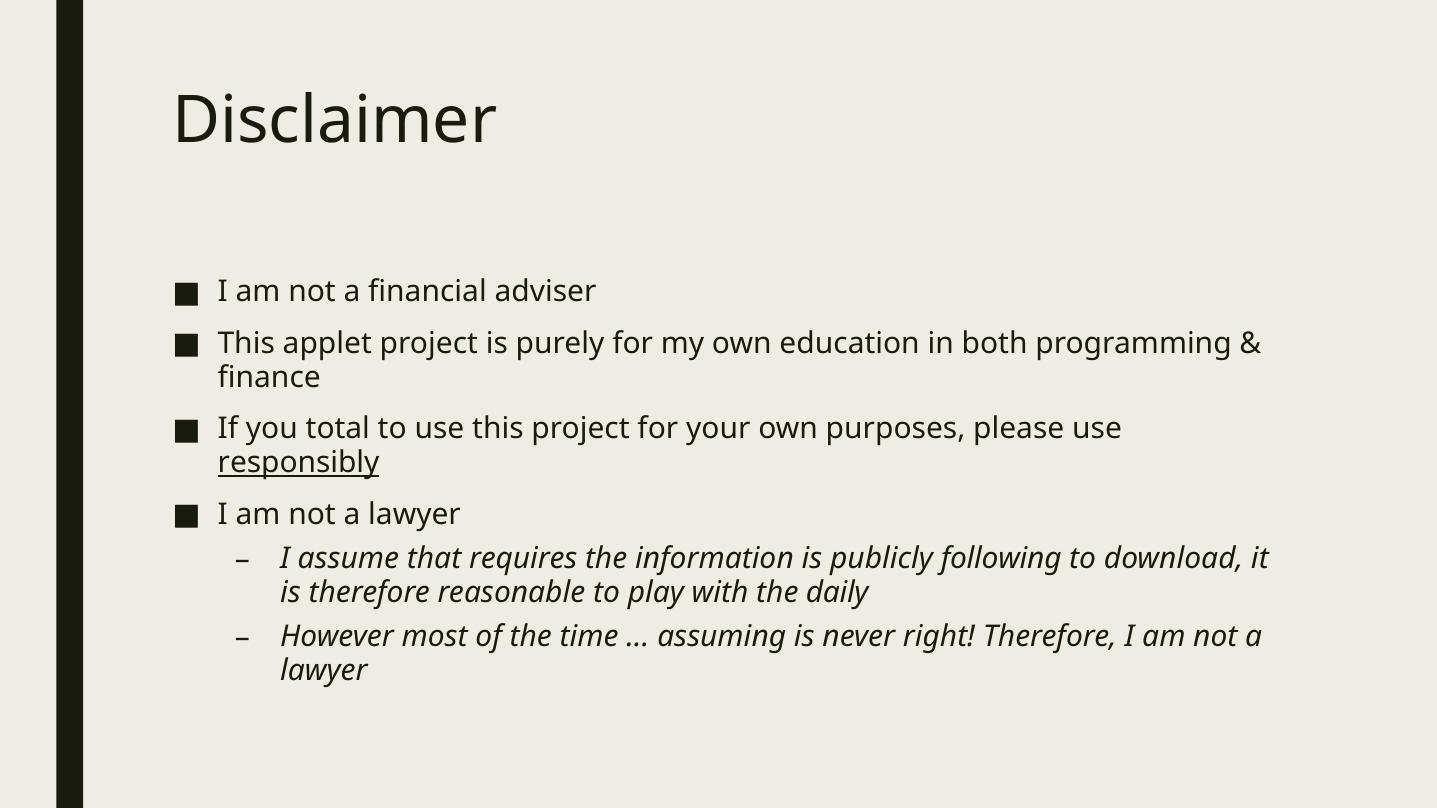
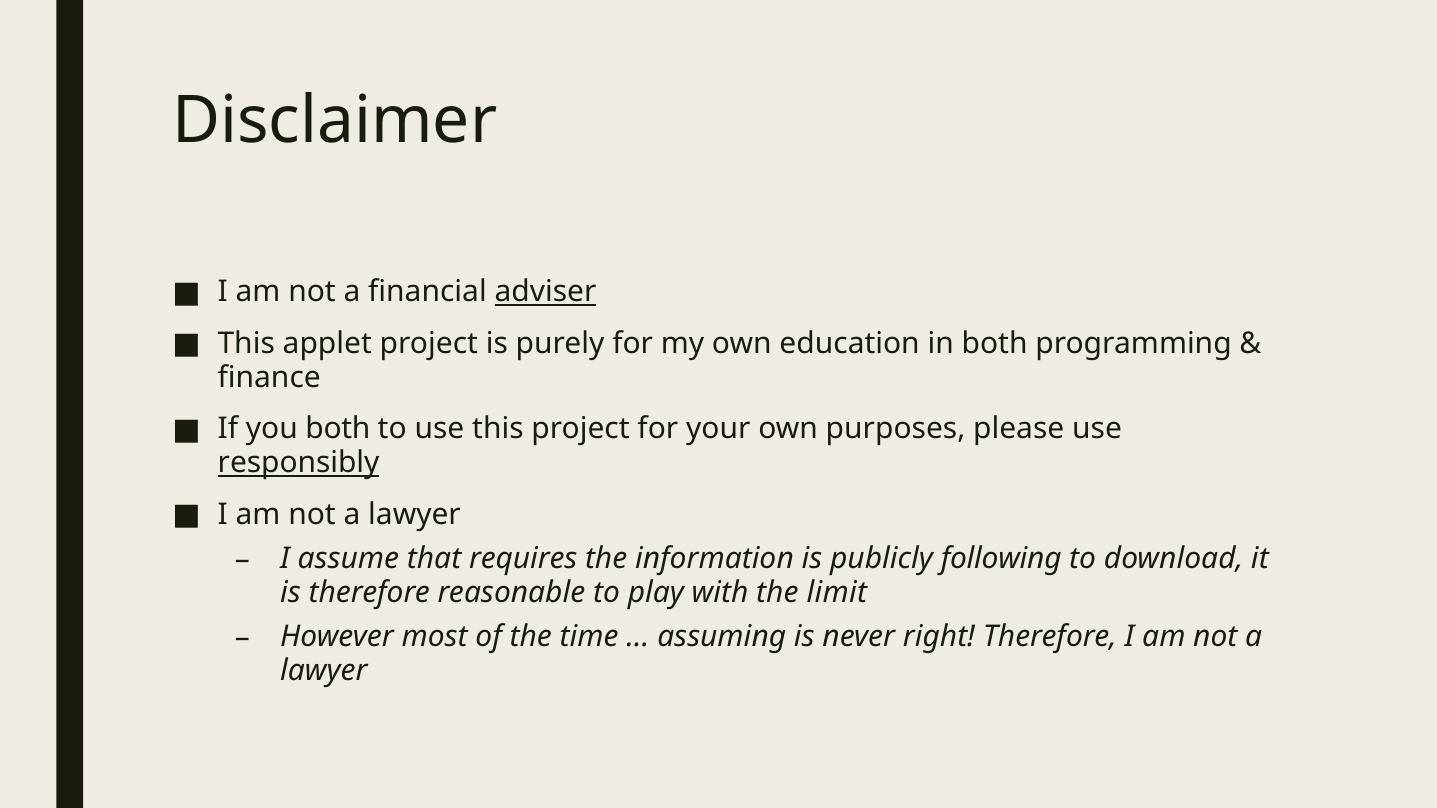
adviser underline: none -> present (545, 292)
you total: total -> both (338, 429)
daily: daily -> limit (837, 593)
